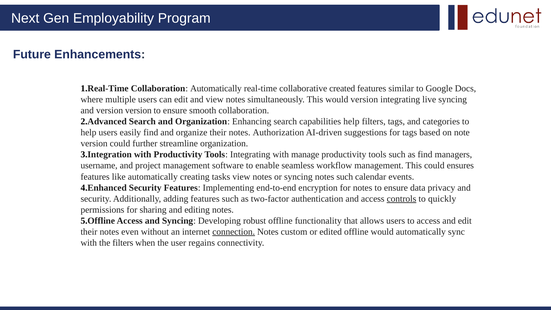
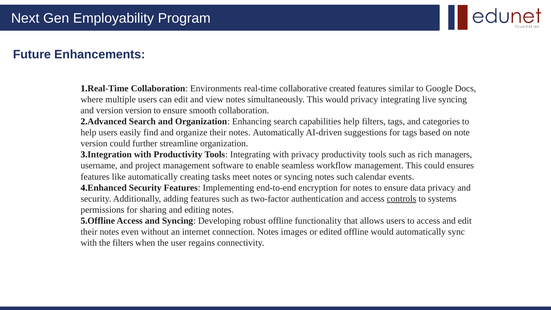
Collaboration Automatically: Automatically -> Environments (216, 88)
would version: version -> privacy (364, 99)
notes Authorization: Authorization -> Automatically (278, 133)
with manage: manage -> privacy (305, 155)
as find: find -> rich (425, 155)
tasks view: view -> meet (241, 177)
quickly: quickly -> systems (442, 199)
connection underline: present -> none (234, 232)
custom: custom -> images (294, 232)
